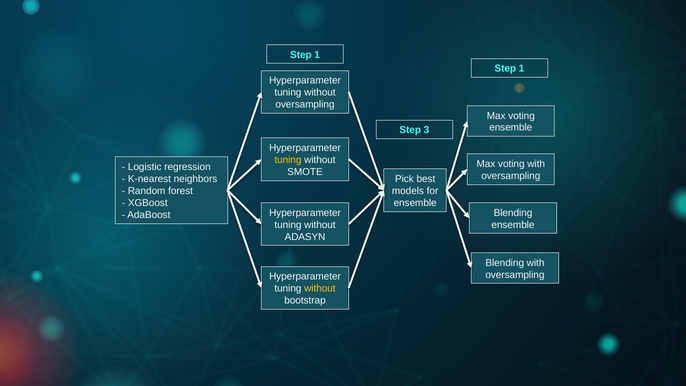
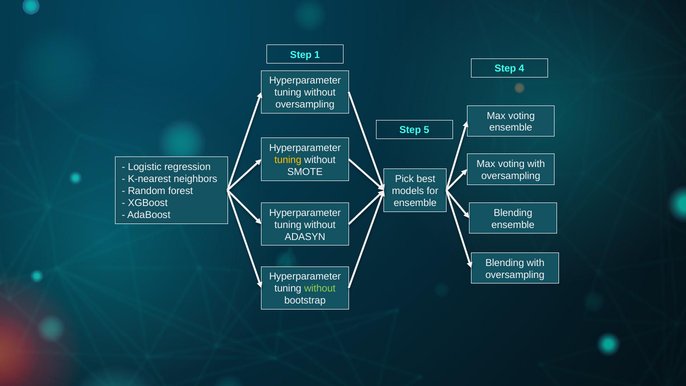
1: 1 -> 4 (522, 69)
3: 3 -> 5 (426, 130)
without colour: yellow -> light green (320, 289)
